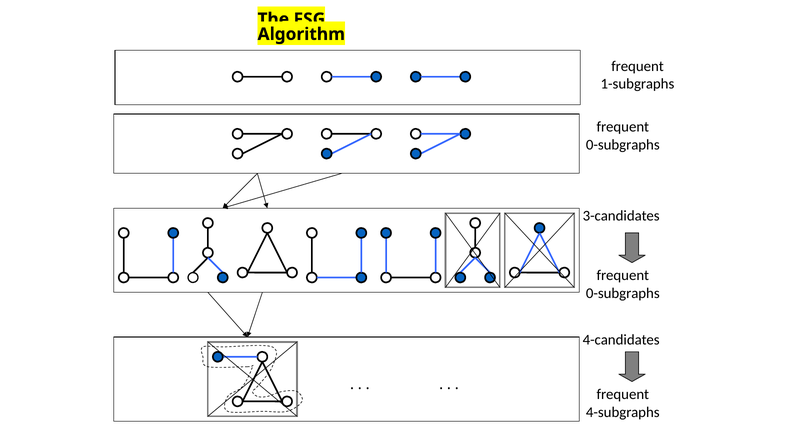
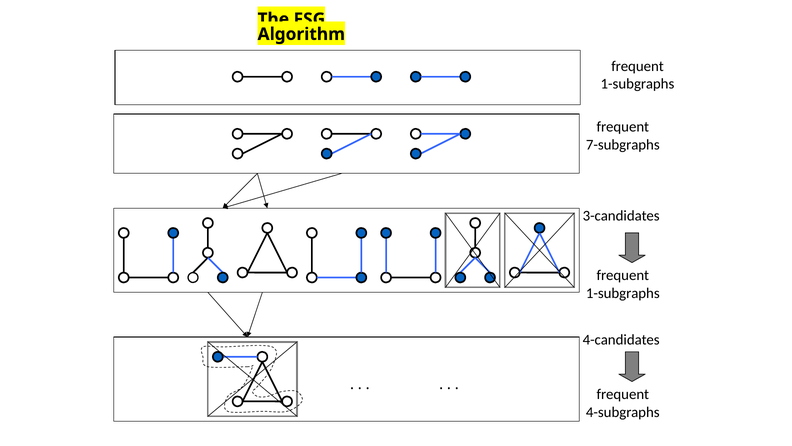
0-subgraphs: 0-subgraphs -> 7-subgraphs (623, 145)
0-subgraphs: 0-subgraphs -> 1-subgraphs (623, 293)
